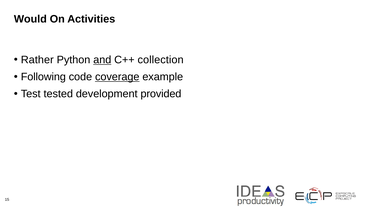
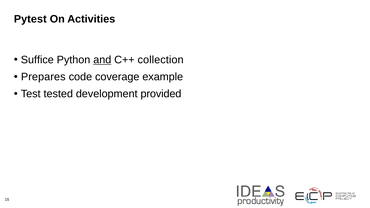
Would: Would -> Pytest (30, 19)
Rather: Rather -> Suffice (37, 60)
Following: Following -> Prepares (43, 77)
coverage underline: present -> none (117, 77)
